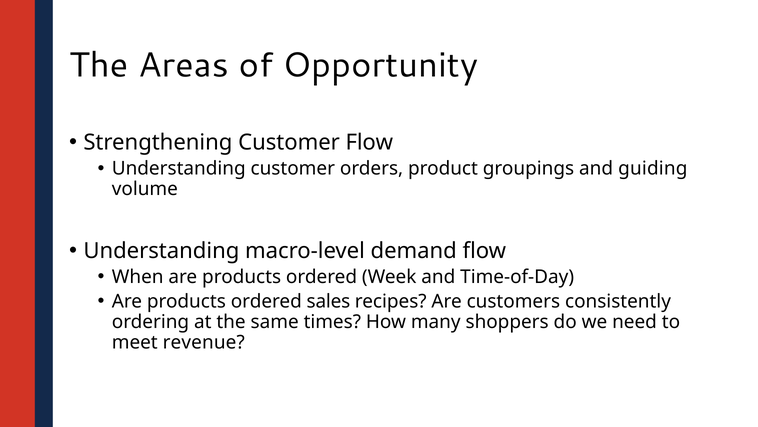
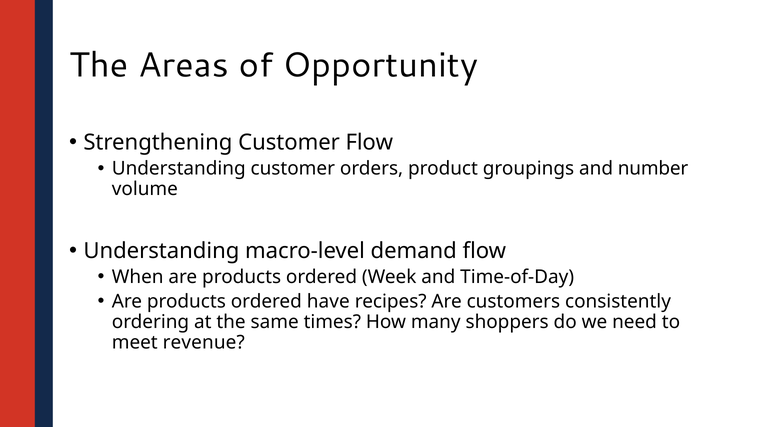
guiding: guiding -> number (653, 168)
sales: sales -> have (328, 301)
